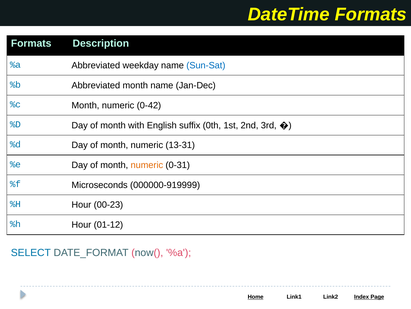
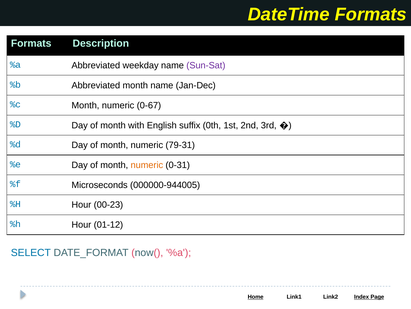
Sun-Sat colour: blue -> purple (206, 65)
0-42: 0-42 -> 0-67 (149, 105)
13-31: 13-31 -> 79-31 (180, 145)
000000-919999: 000000-919999 -> 000000-944005 (165, 185)
